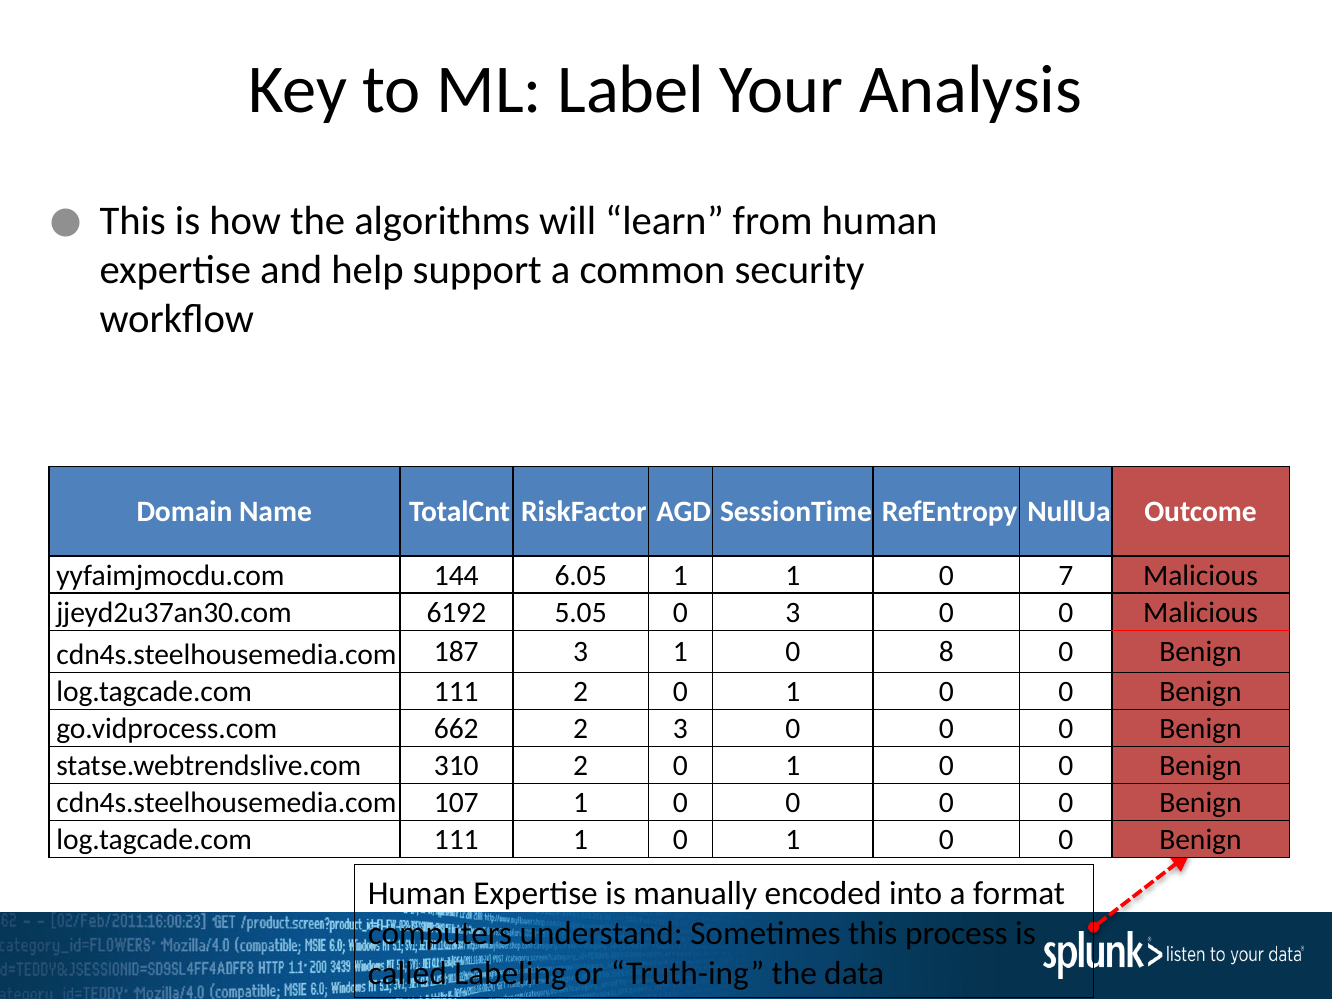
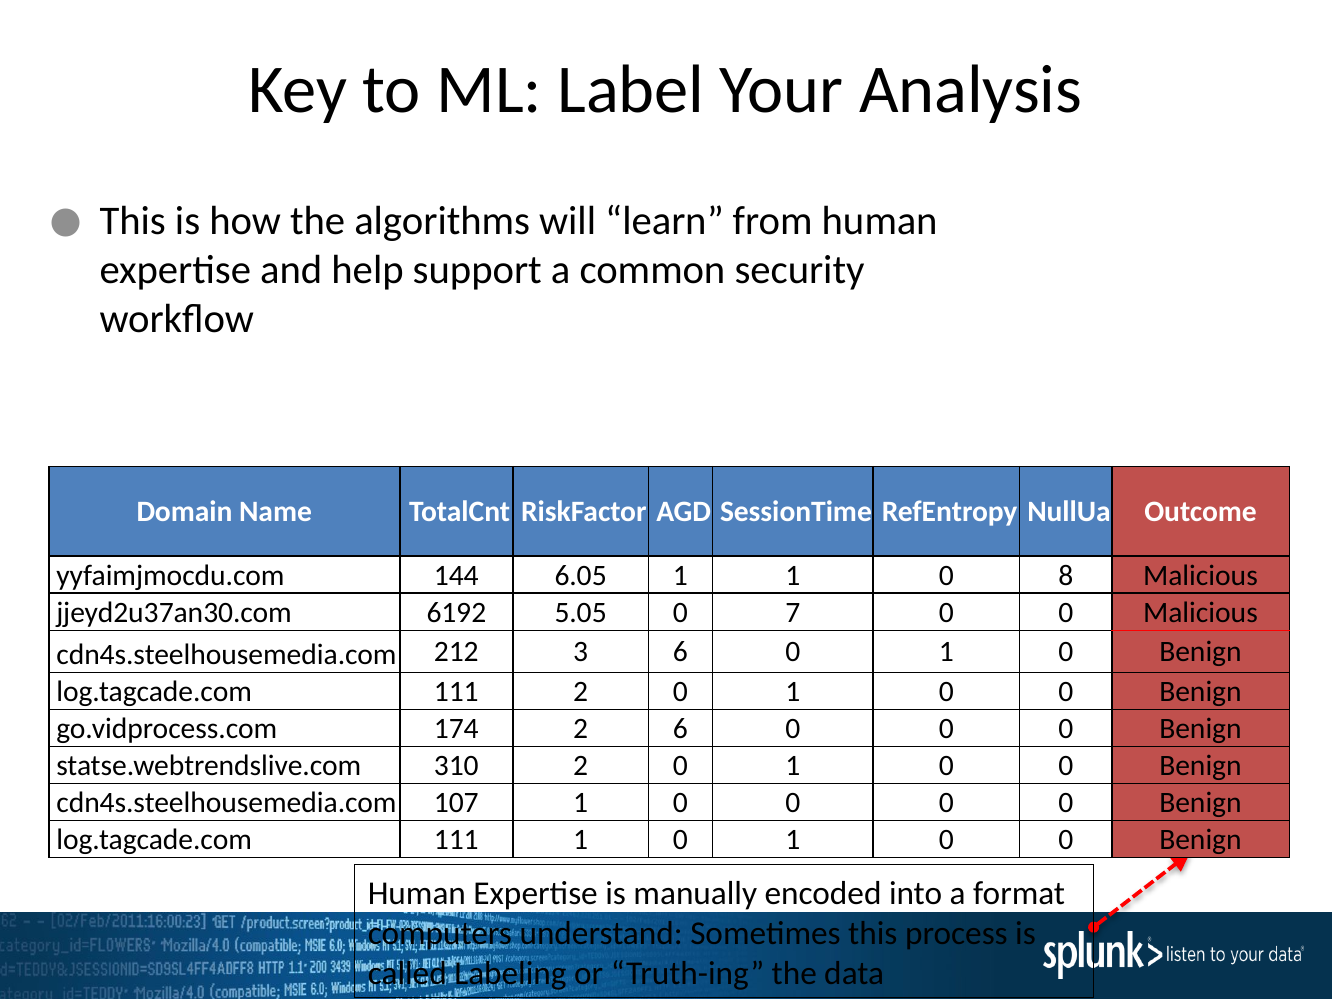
7: 7 -> 8 (1066, 575)
0 3: 3 -> 7 (793, 613)
187: 187 -> 212 (456, 652)
3 1: 1 -> 6 (680, 652)
8: 8 -> 1 (946, 652)
662: 662 -> 174 (456, 729)
2 3: 3 -> 6 (680, 729)
